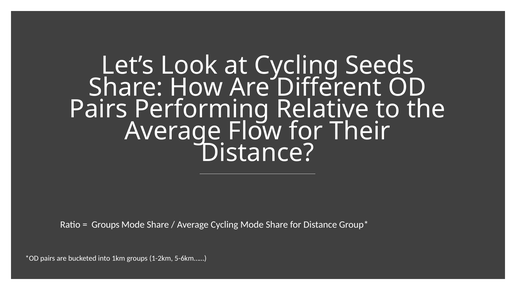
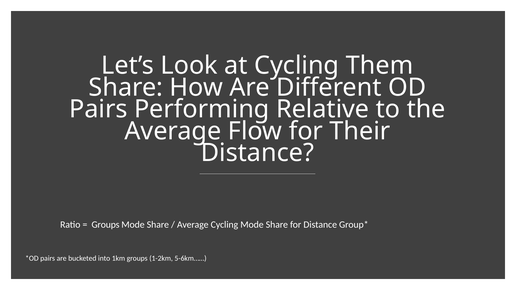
Seeds: Seeds -> Them (380, 66)
